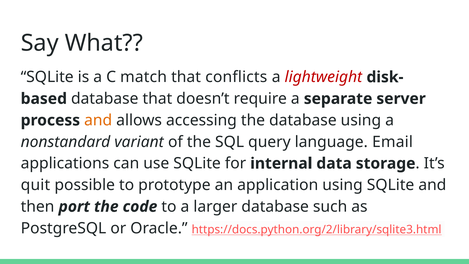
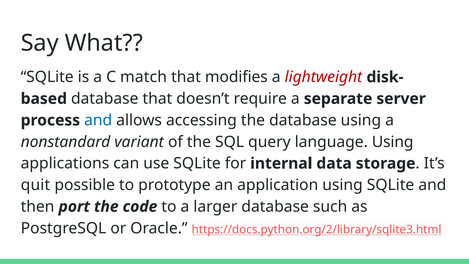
conflicts: conflicts -> modifies (236, 77)
and colour: orange -> blue (98, 120)
language Email: Email -> Using (393, 142)
